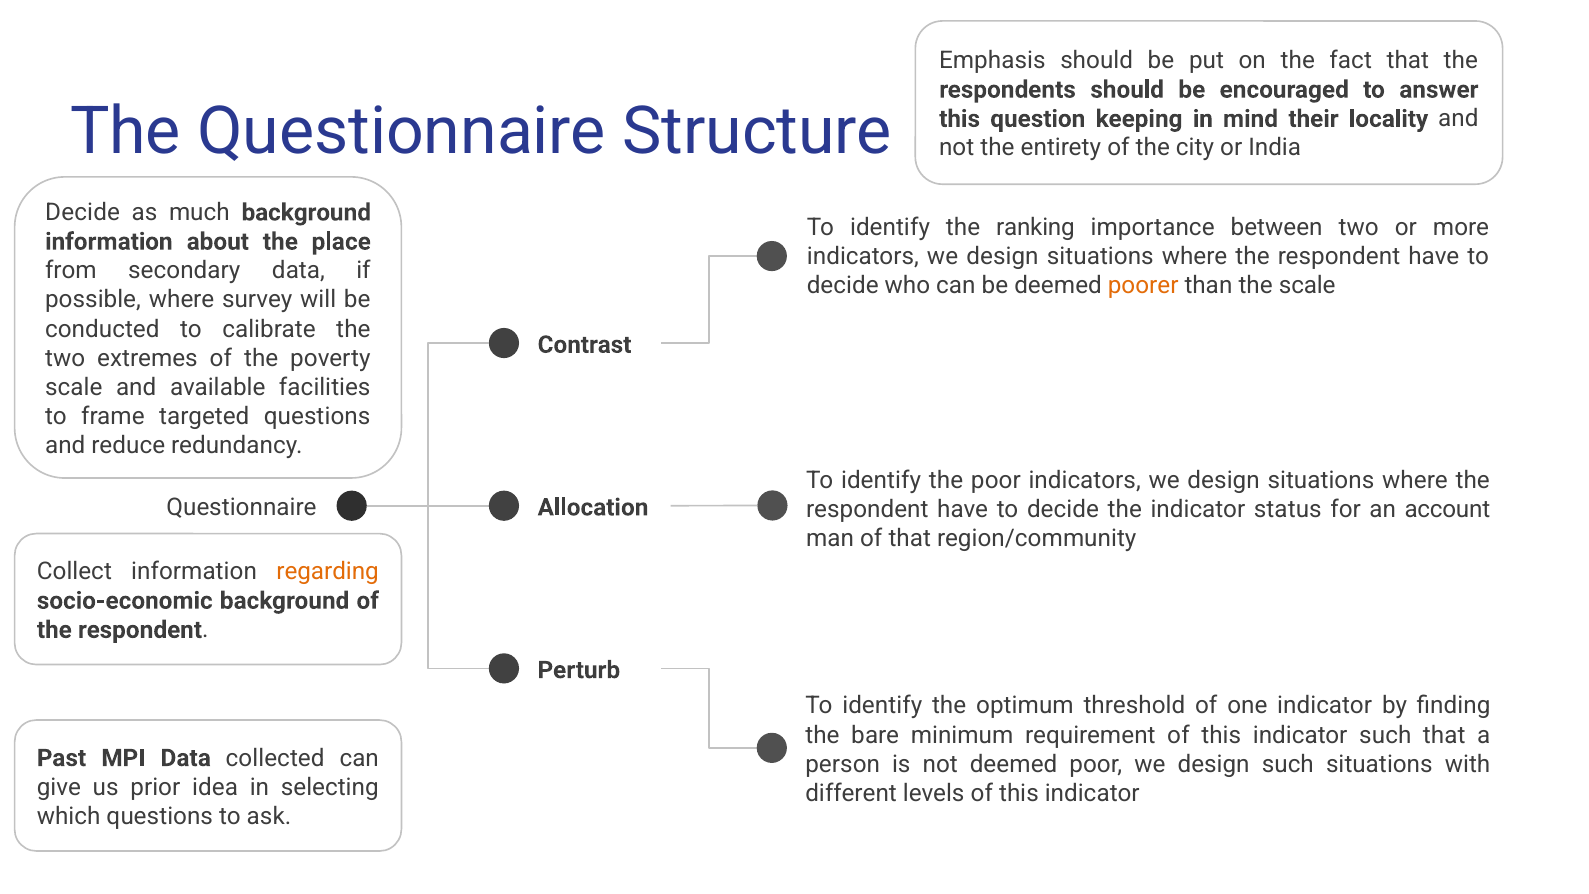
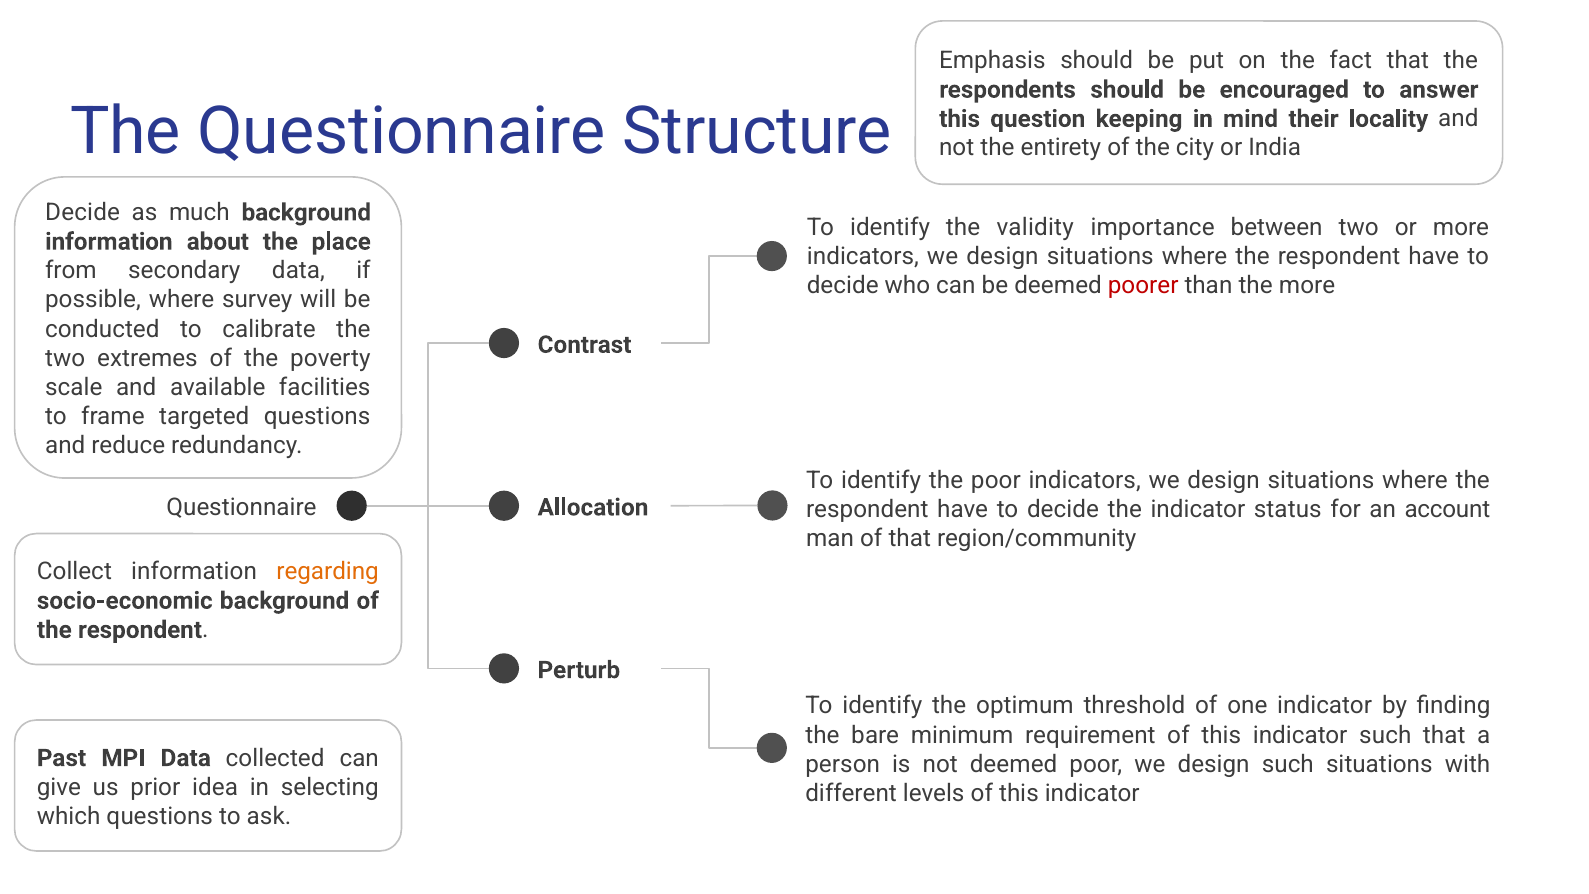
ranking: ranking -> validity (1035, 227)
poorer colour: orange -> red (1143, 286)
the scale: scale -> more (1307, 286)
